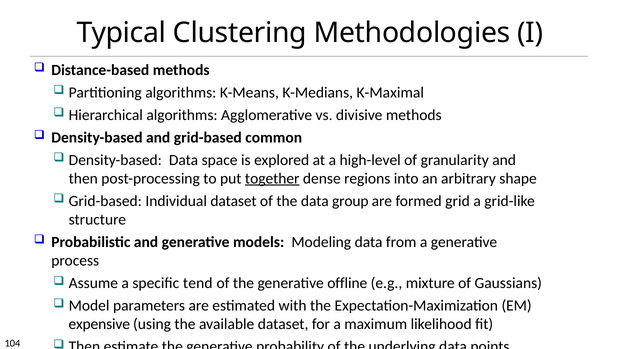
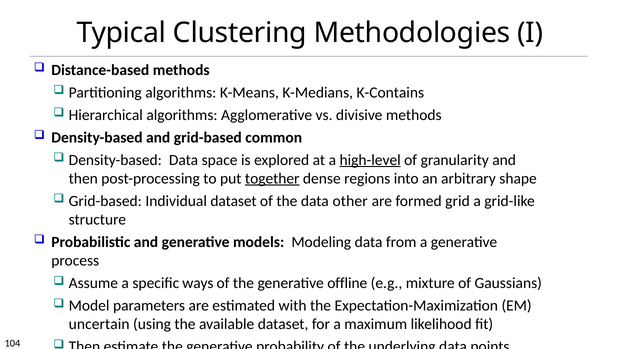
K-Maximal: K-Maximal -> K-Contains (390, 92)
high-level underline: none -> present (370, 160)
group: group -> other (350, 201)
tend: tend -> ways (198, 283)
expensive: expensive -> uncertain (99, 324)
